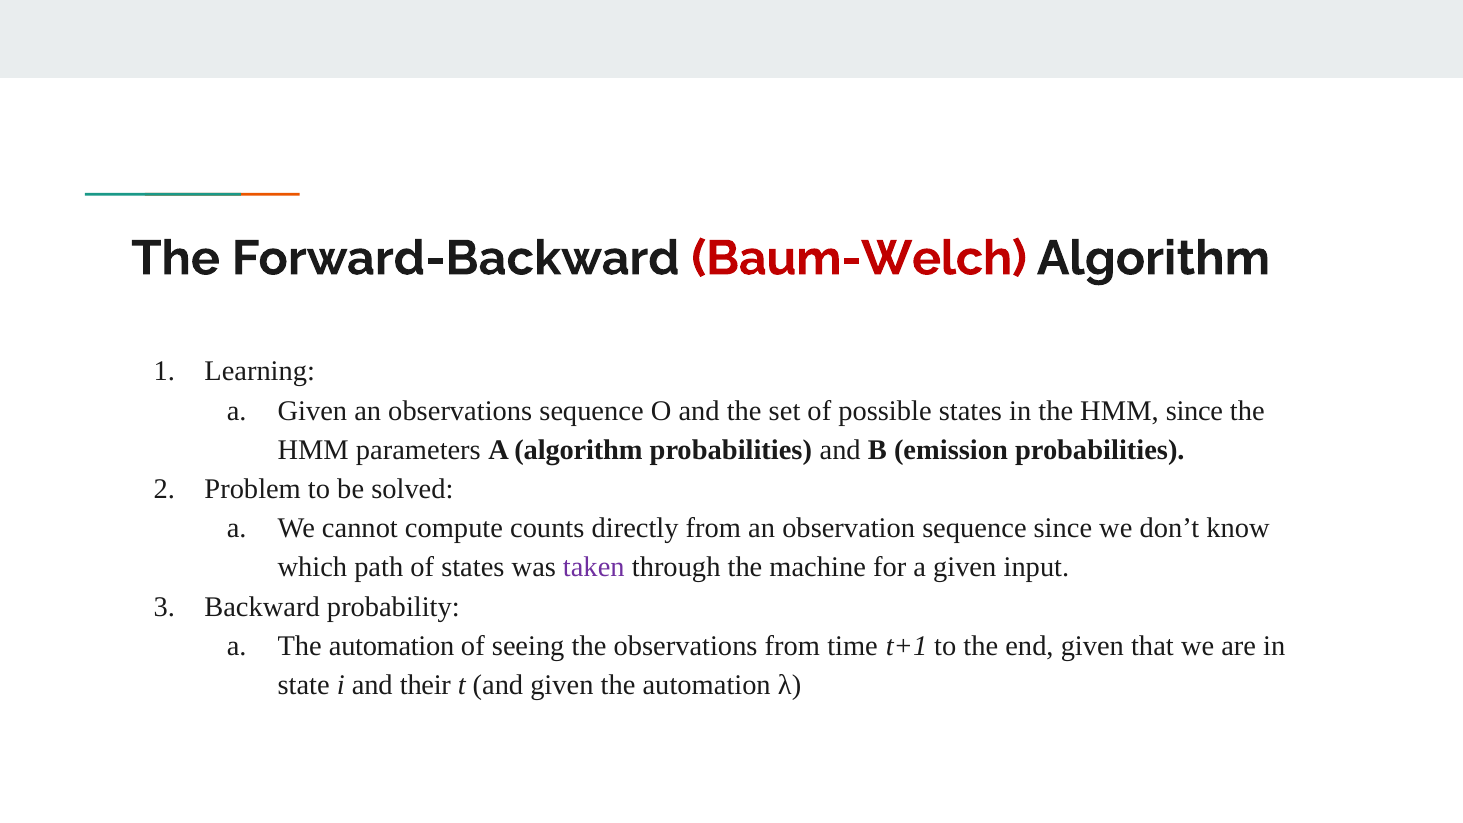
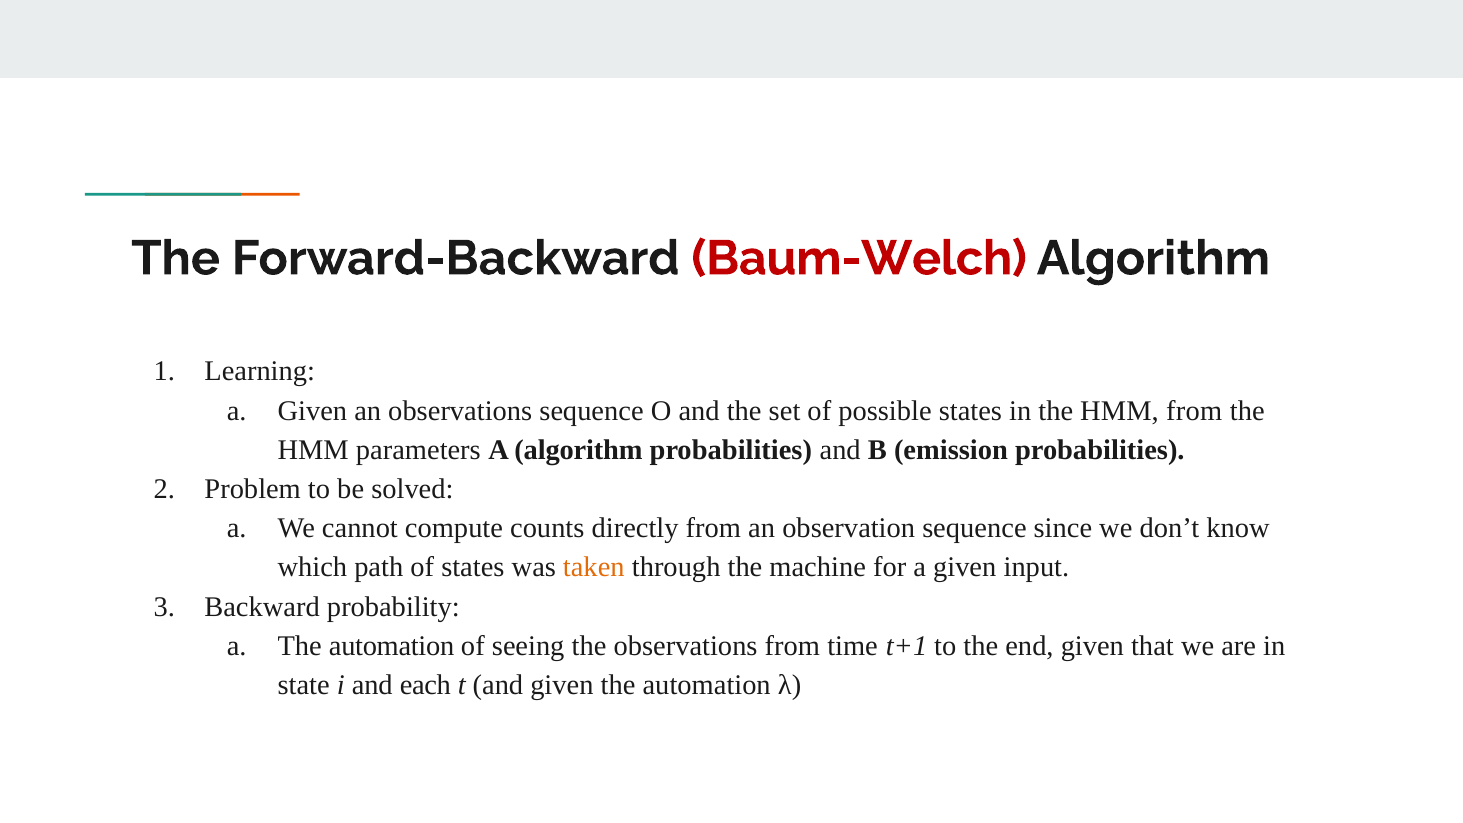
HMM since: since -> from (1194, 411)
taken colour: purple -> orange (594, 568)
their: their -> each (425, 685)
